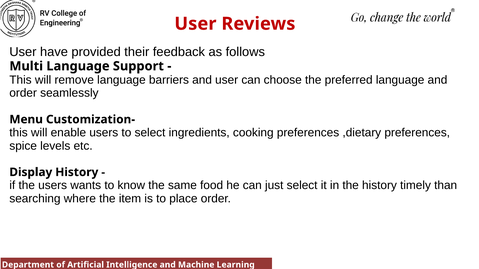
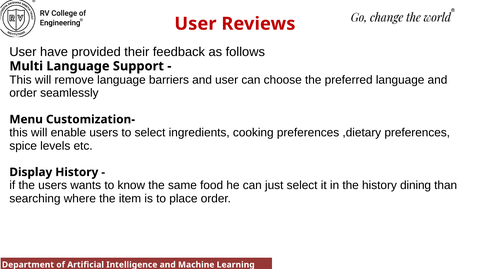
timely: timely -> dining (416, 186)
